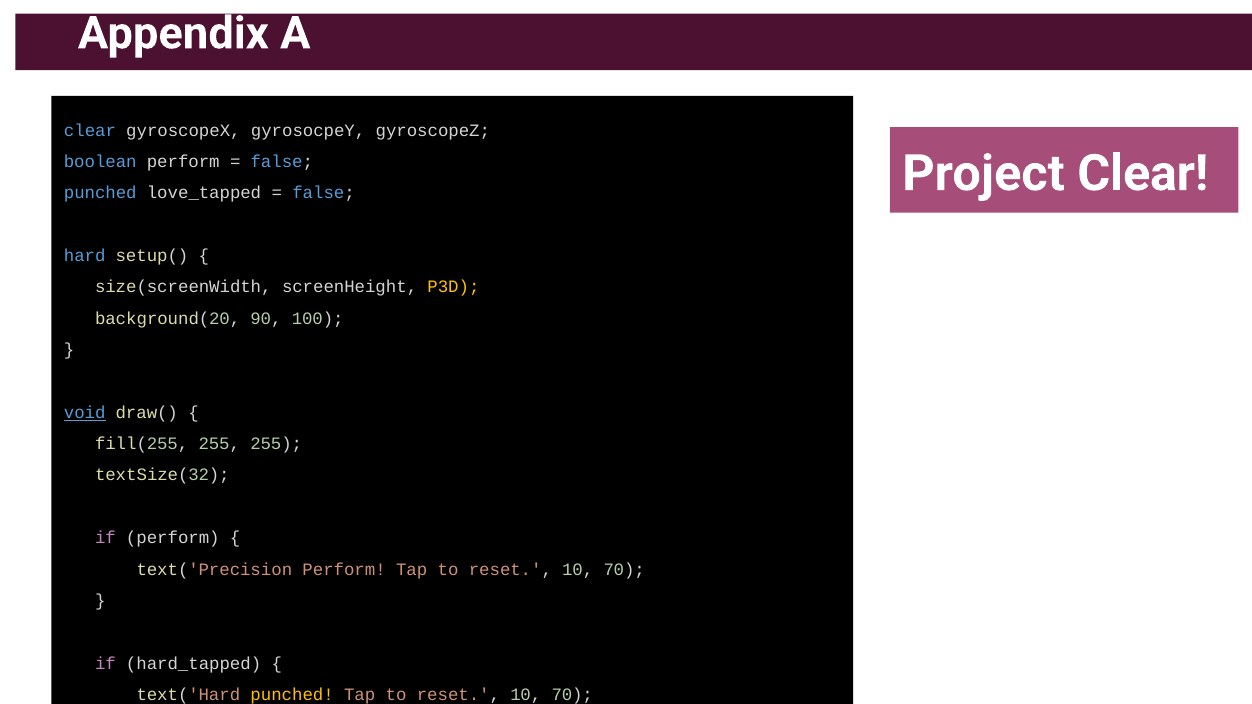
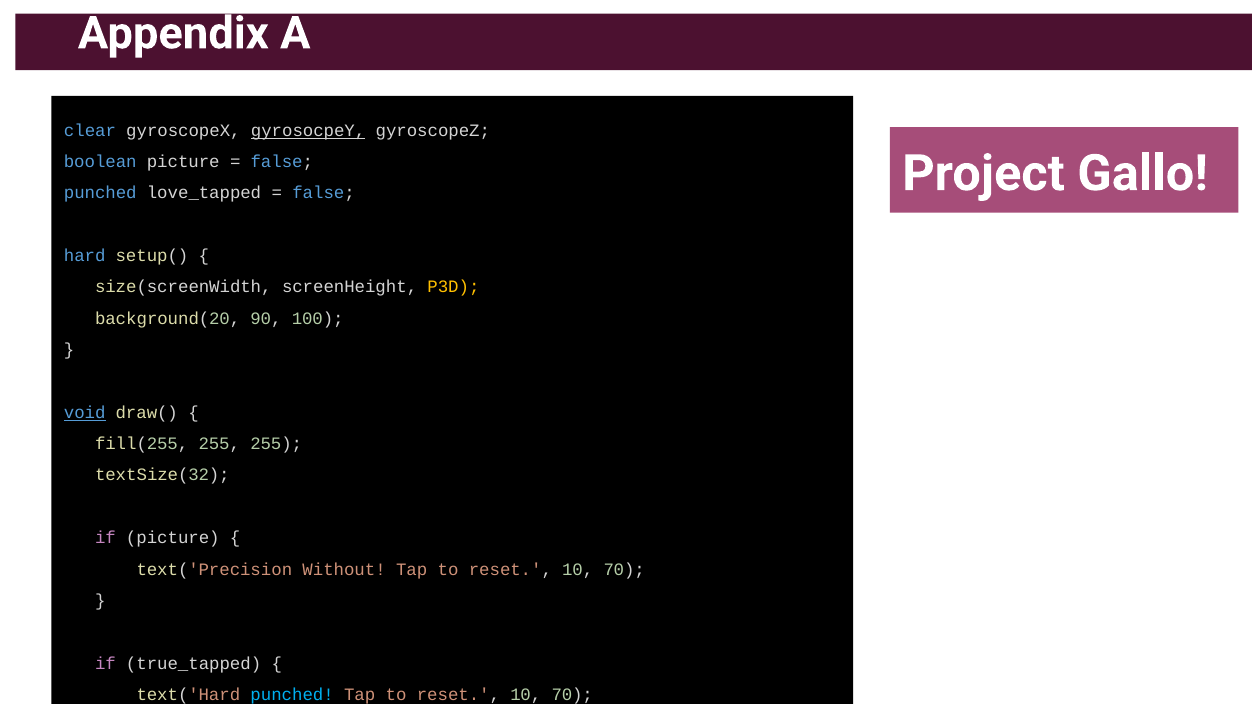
gyrosocpeY underline: none -> present (308, 131)
Project Clear: Clear -> Gallo (1143, 174)
boolean perform: perform -> picture (183, 162)
if perform: perform -> picture (173, 538)
text('Precision Perform: Perform -> Without (344, 569)
hard_tapped: hard_tapped -> true_tapped (194, 664)
punched colour: yellow -> light blue (292, 695)
